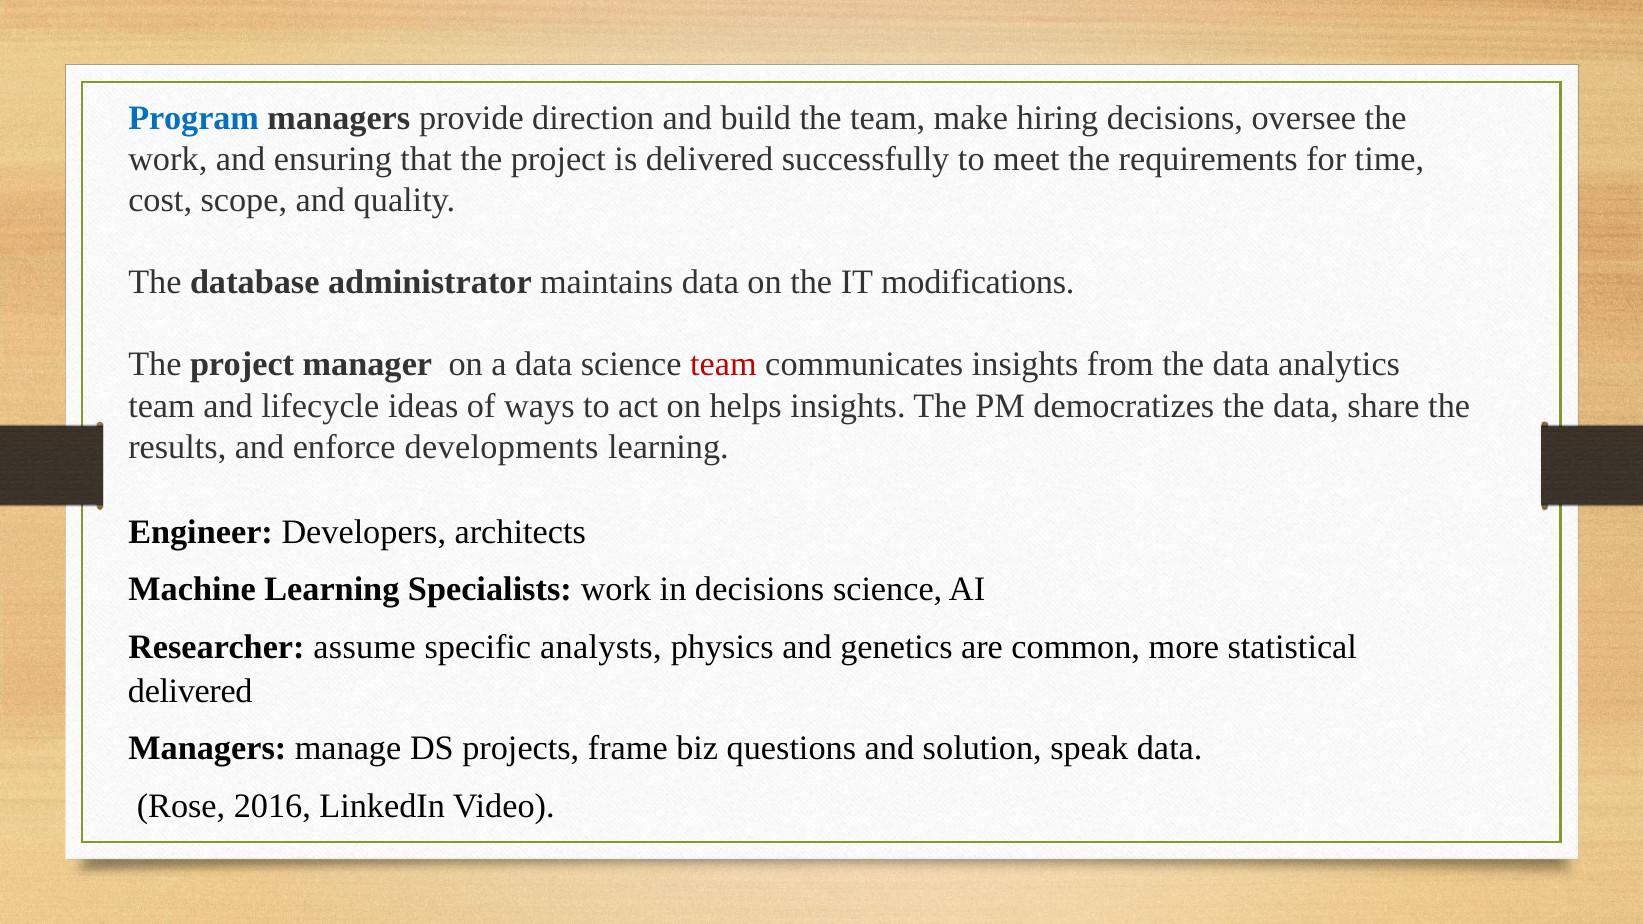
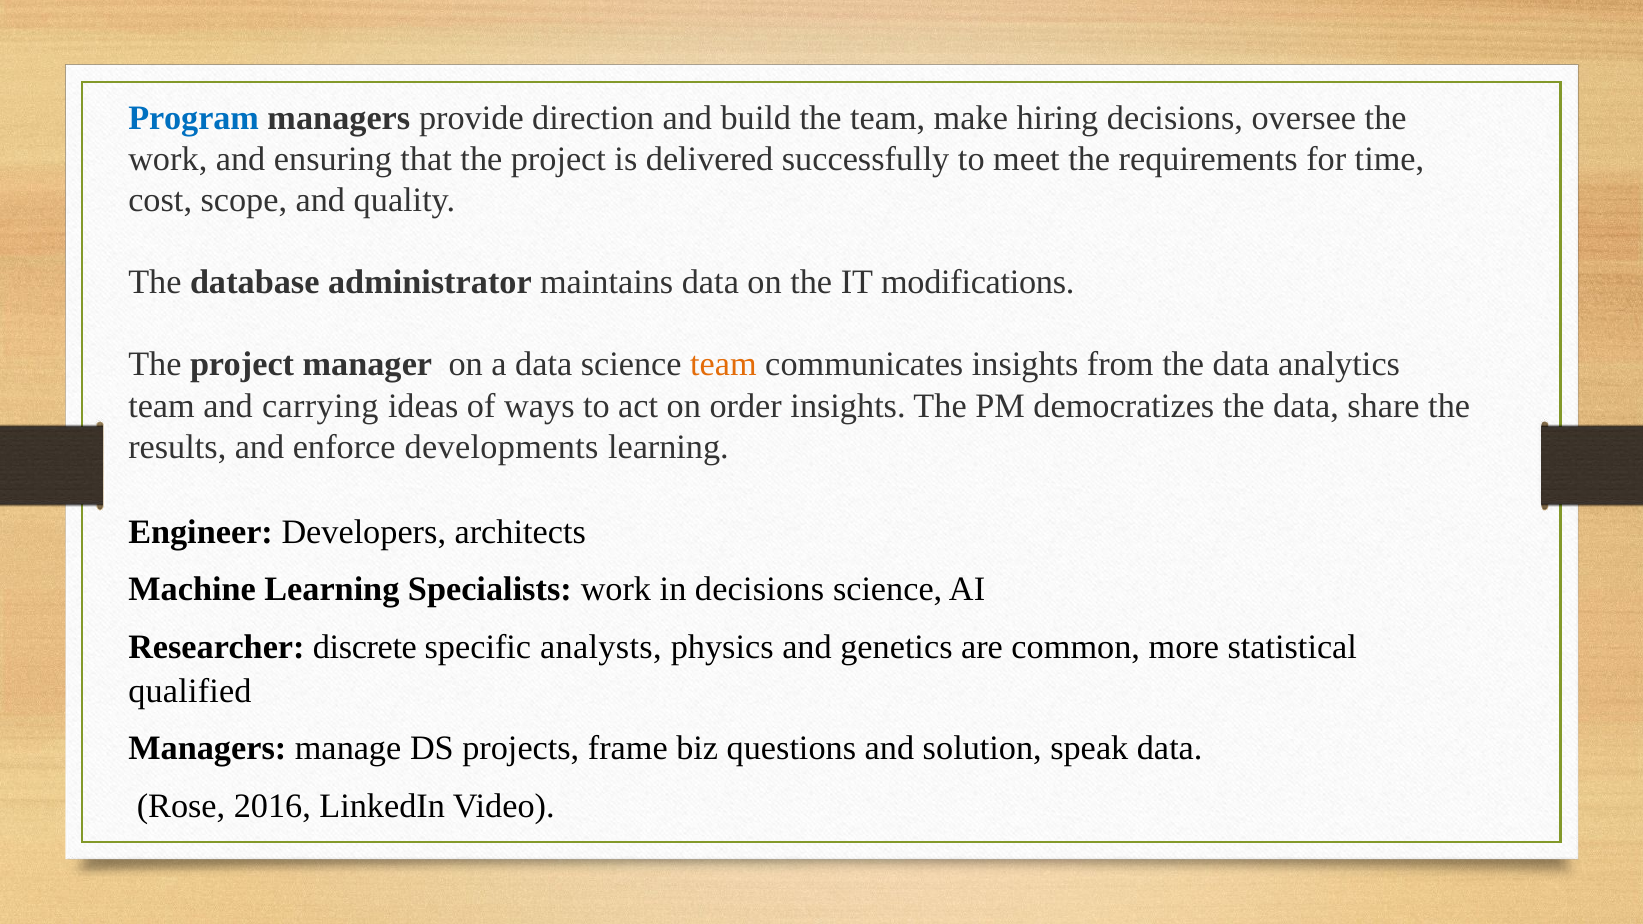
team colour: red -> orange (723, 365)
lifecycle: lifecycle -> carrying (320, 406)
helps: helps -> order (746, 406)
assume: assume -> discrete (365, 647)
delivered: delivered -> qualified (190, 691)
